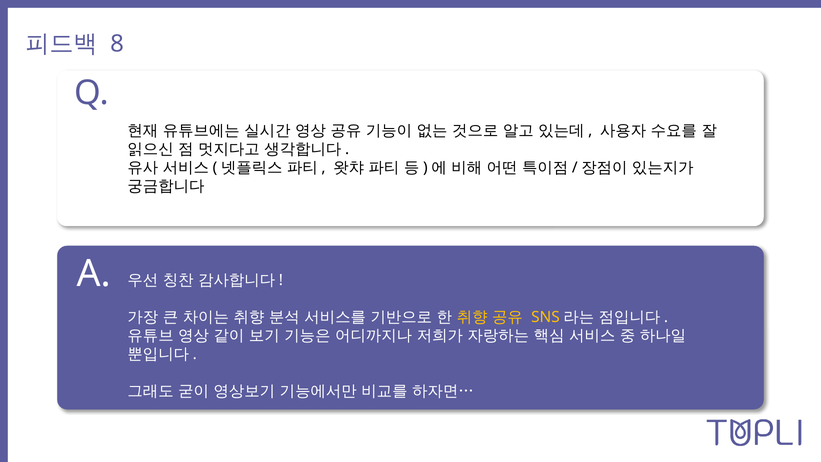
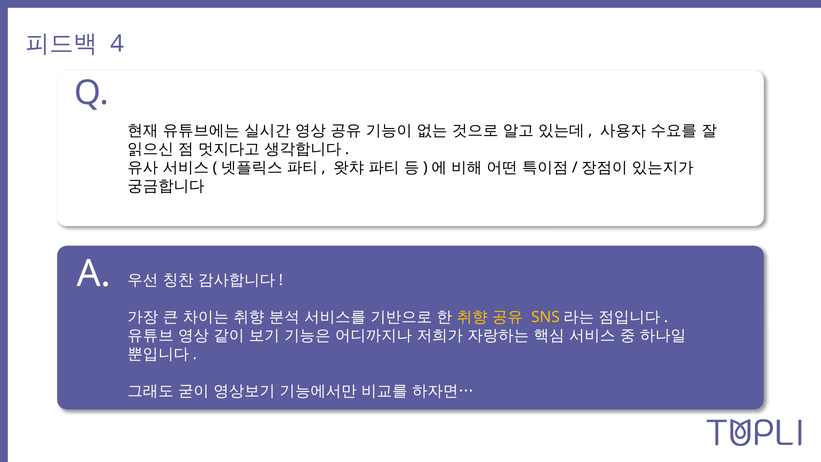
8: 8 -> 4 (117, 44)
